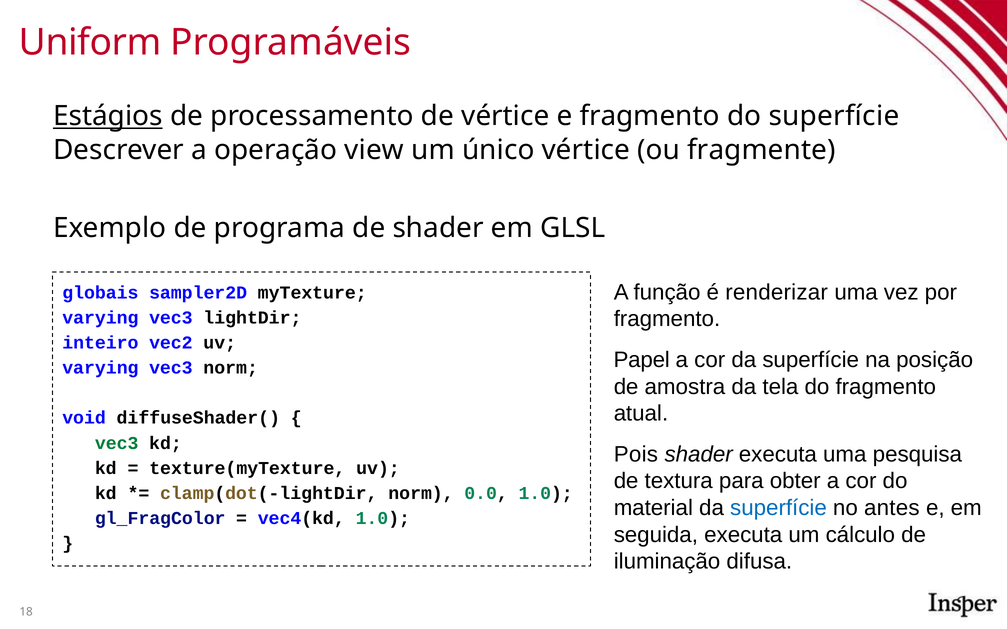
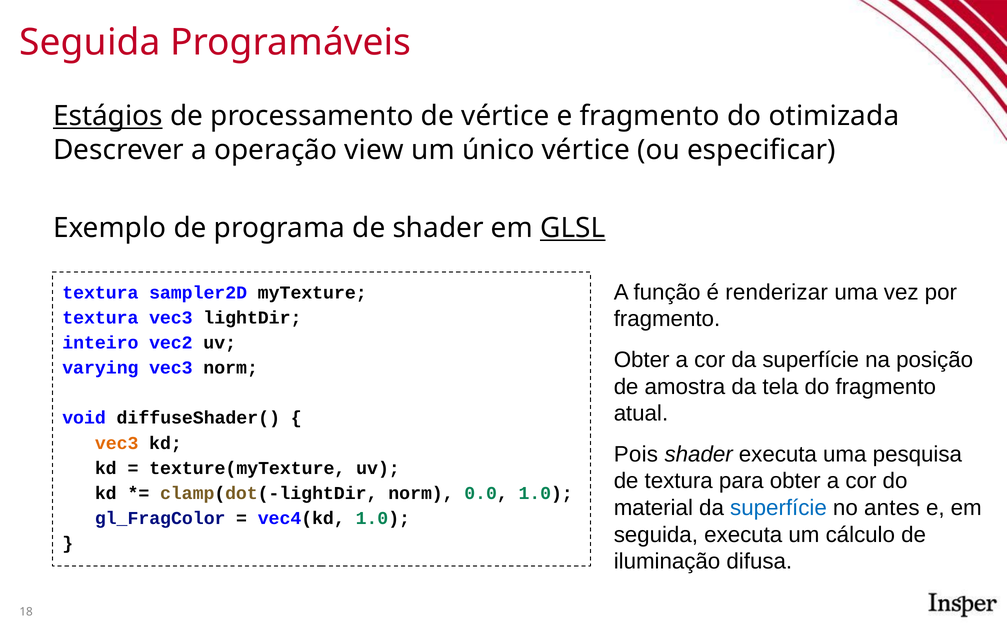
Uniform: Uniform -> Seguida (90, 43)
do superfície: superfície -> otimizada (834, 116)
fragmente: fragmente -> especificar (761, 150)
GLSL underline: none -> present (573, 228)
globais: globais -> textura (100, 293)
varying: varying -> textura (100, 318)
Papel: Papel -> Obter (642, 360)
vec3 colour: green -> orange (117, 443)
